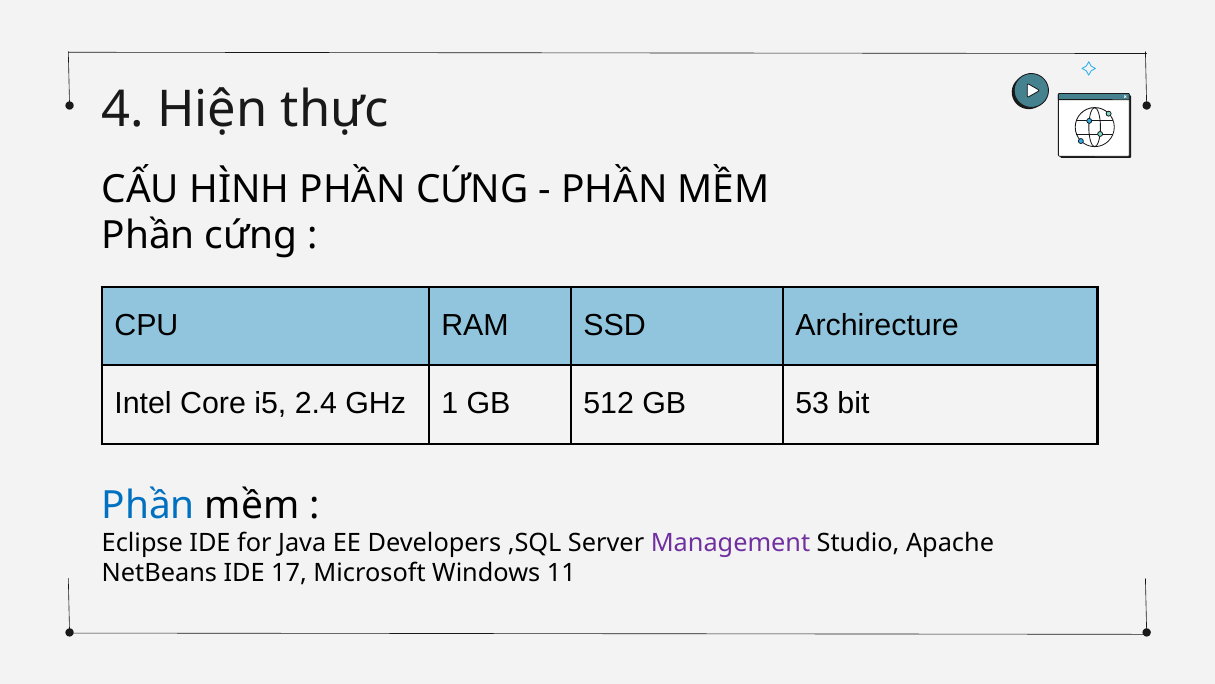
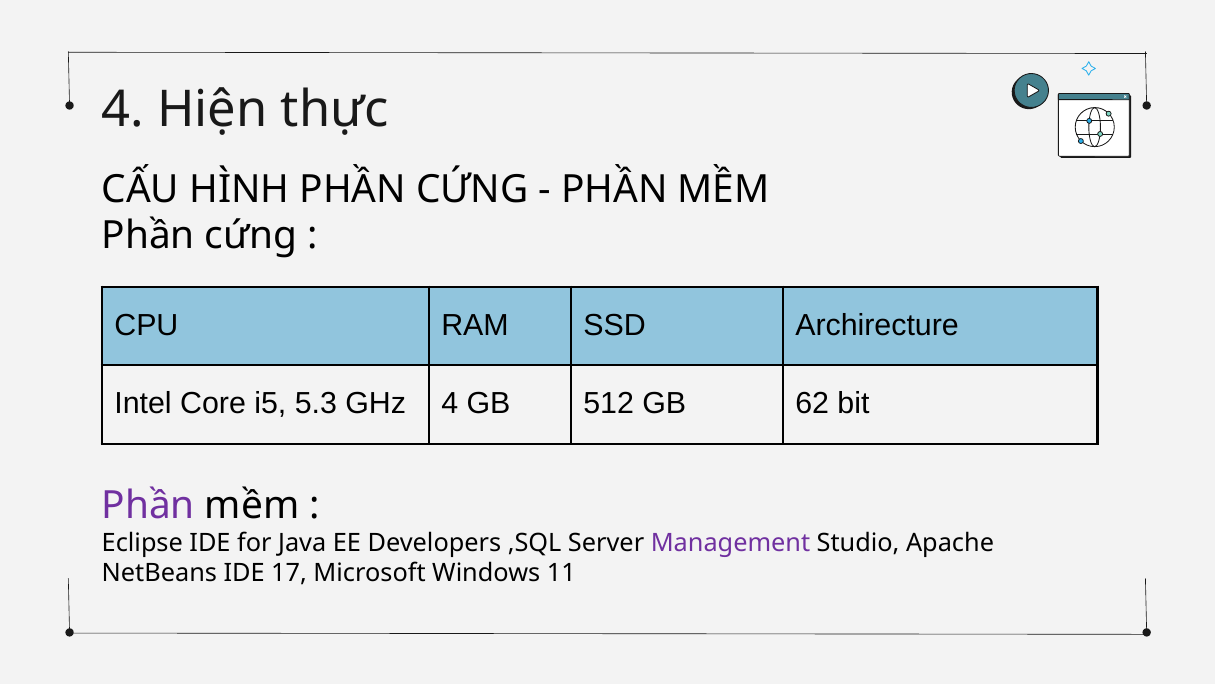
2.4: 2.4 -> 5.3 (316, 404)
GHz 1: 1 -> 4 (450, 404)
53: 53 -> 62 (812, 404)
Phần colour: blue -> purple (148, 505)
